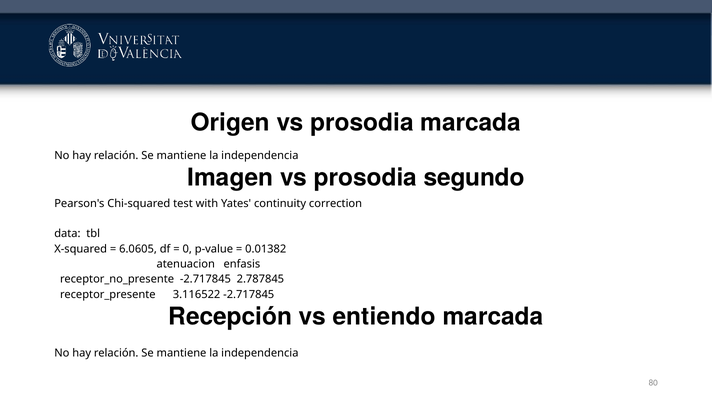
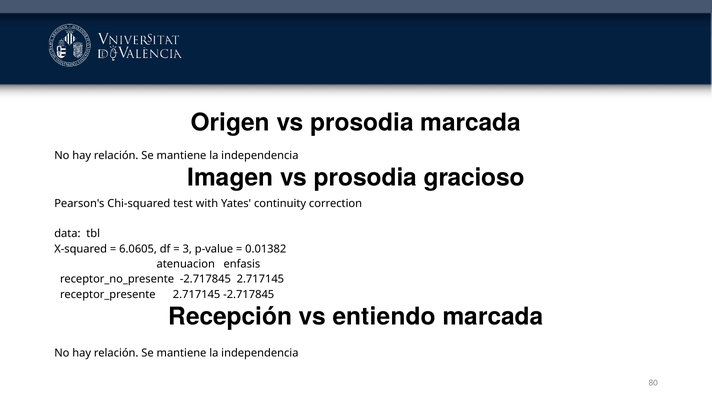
segundo: segundo -> gracioso (474, 178)
0: 0 -> 3 (187, 249)
-2.717845 2.787845: 2.787845 -> 2.717145 (260, 279)
receptor_presente 3.116522: 3.116522 -> 2.717145 (197, 294)
